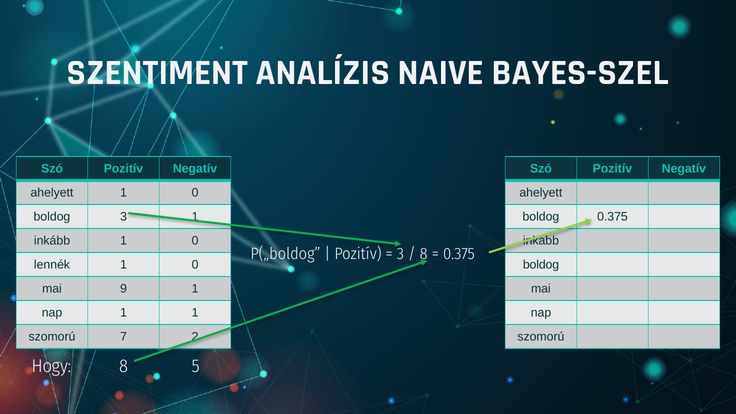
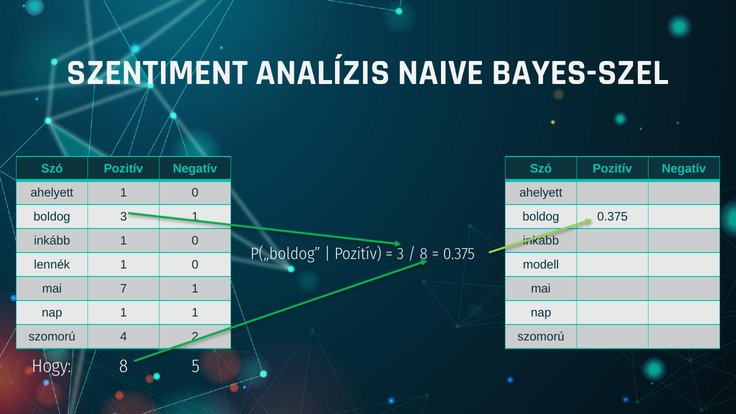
boldog: boldog -> modell (541, 265)
9: 9 -> 7 (124, 289)
7: 7 -> 4 (124, 337)
